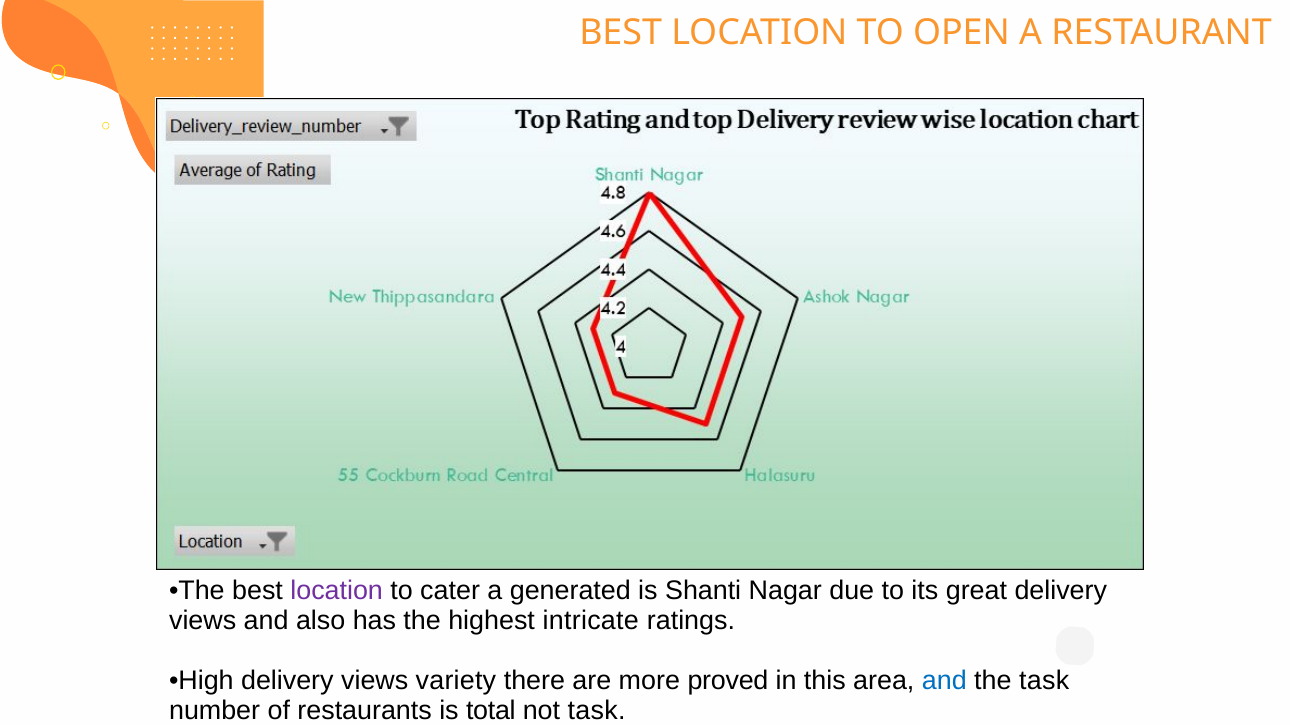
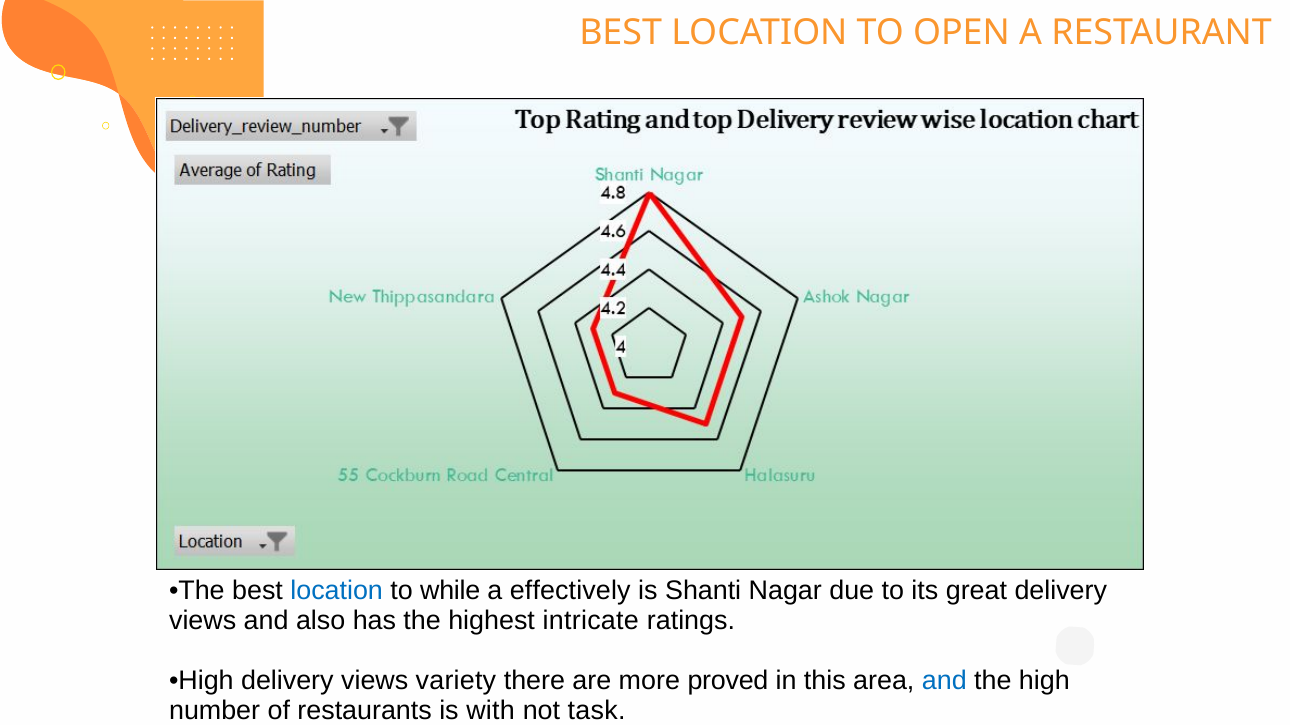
location colour: purple -> blue (337, 591)
cater: cater -> while (450, 591)
generated: generated -> effectively (570, 591)
the task: task -> high (1044, 681)
total: total -> with (491, 711)
